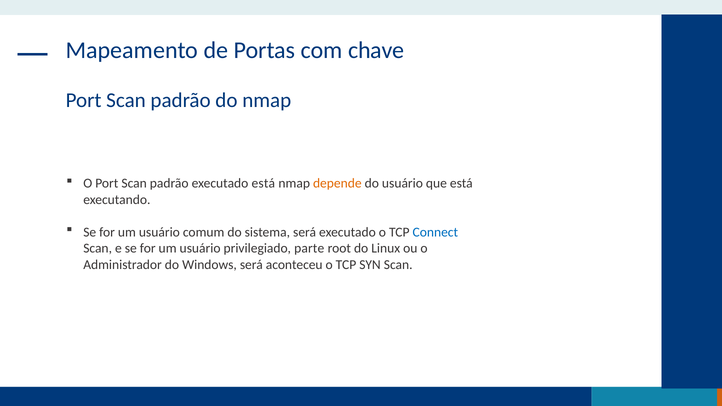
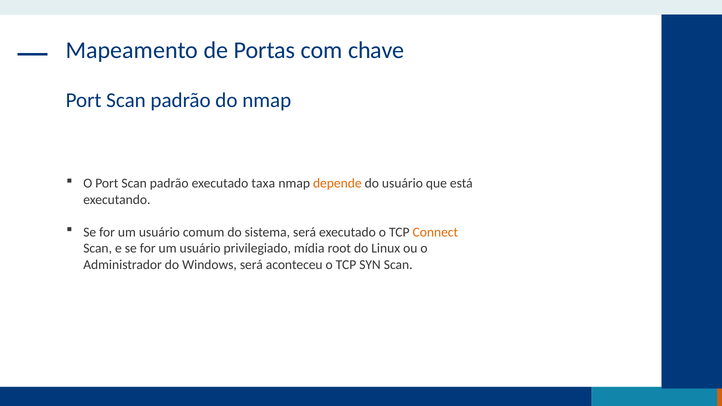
executado está: está -> taxa (263, 183)
Connect colour: blue -> orange (435, 232)
parte: parte -> mídia (309, 248)
